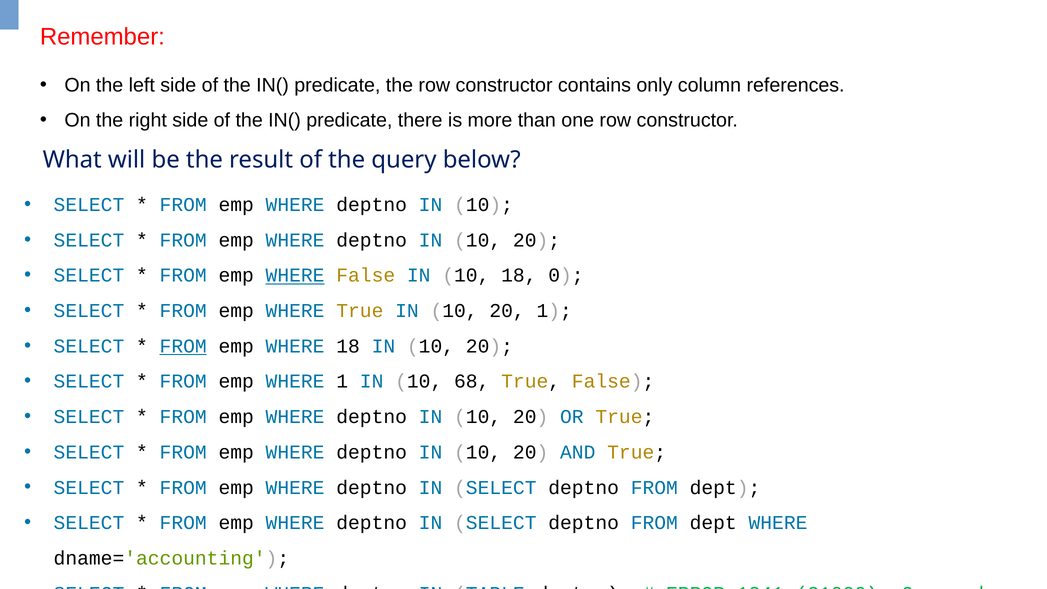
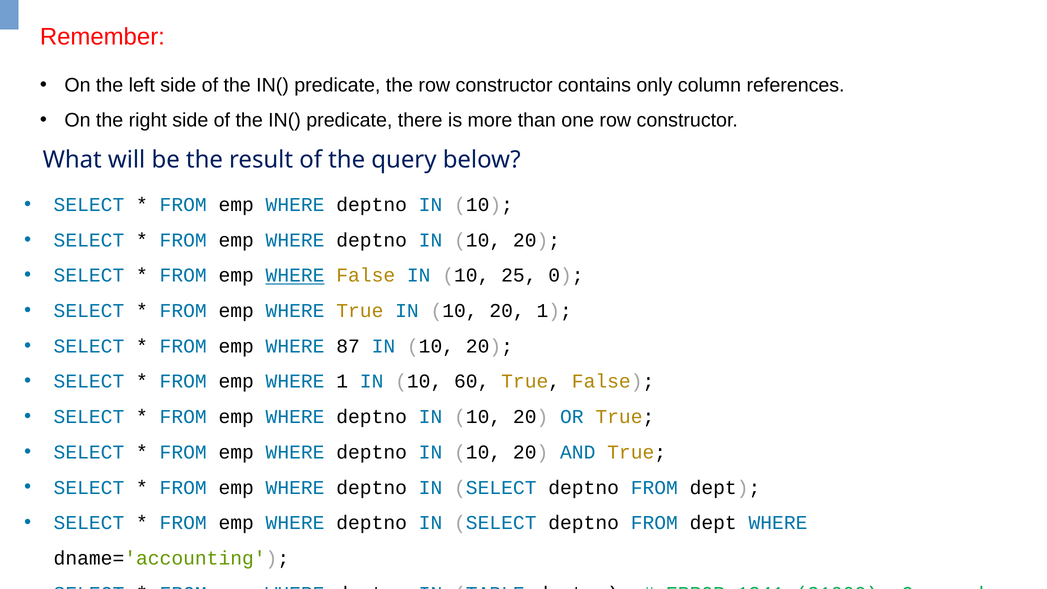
10 18: 18 -> 25 (519, 275)
FROM underline: present -> none (183, 346)
WHERE 18: 18 -> 87 (348, 346)
68: 68 -> 60 (472, 381)
